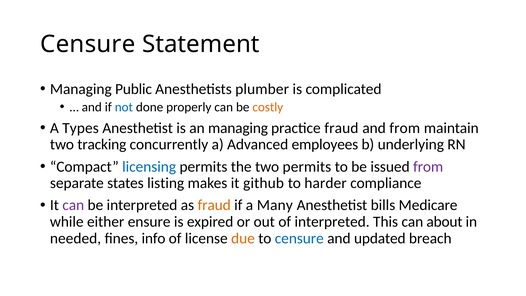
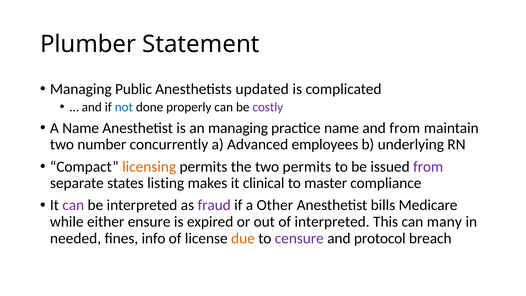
Censure: Censure -> Plumber (88, 44)
plumber: plumber -> updated (262, 89)
costly colour: orange -> purple (268, 107)
A Types: Types -> Name (81, 128)
practice fraud: fraud -> name (342, 128)
tracking: tracking -> number (102, 144)
licensing colour: blue -> orange (149, 167)
github: github -> clinical (264, 183)
harder: harder -> master (326, 183)
fraud colour: orange -> purple (214, 205)
Many: Many -> Other (275, 205)
about: about -> many (444, 222)
censure colour: blue -> purple (299, 238)
updated: updated -> protocol (380, 238)
